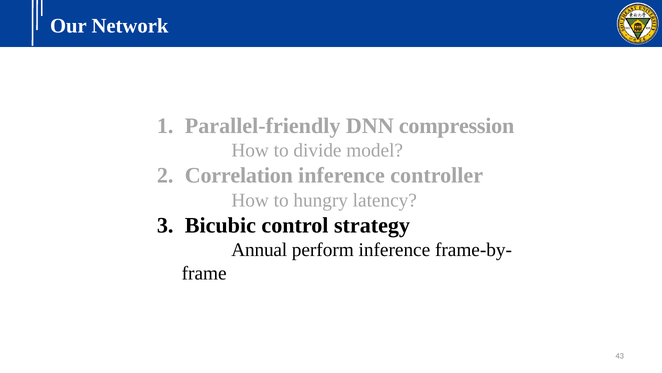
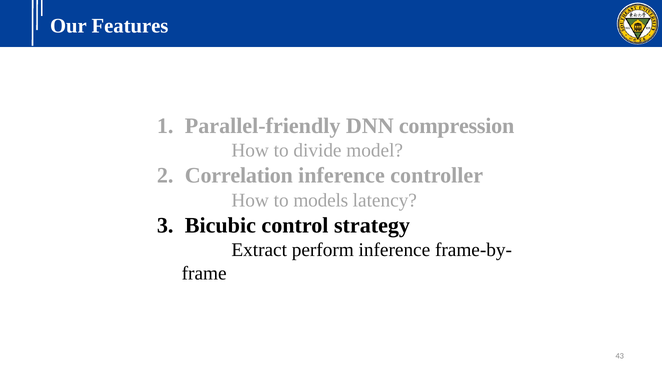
Network: Network -> Features (130, 26)
hungry: hungry -> models (321, 200)
Annual: Annual -> Extract (259, 250)
